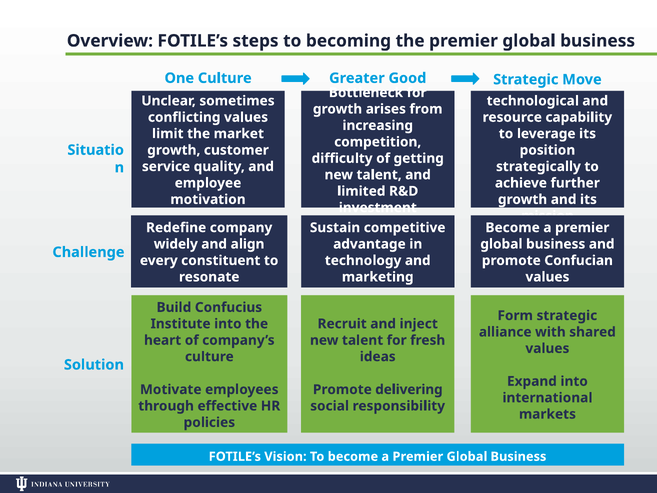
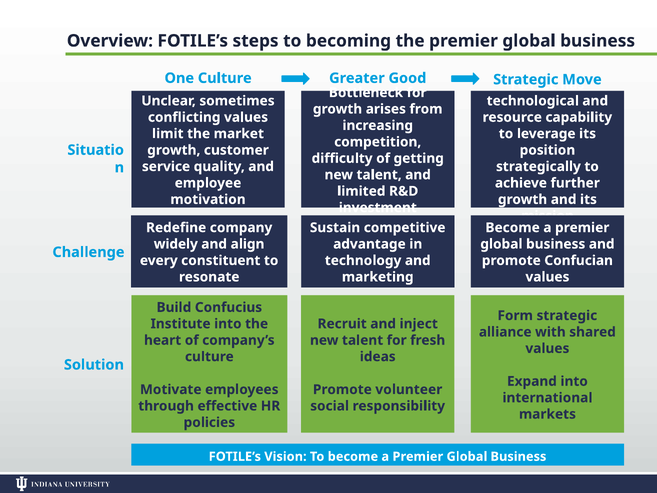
delivering: delivering -> volunteer (409, 389)
